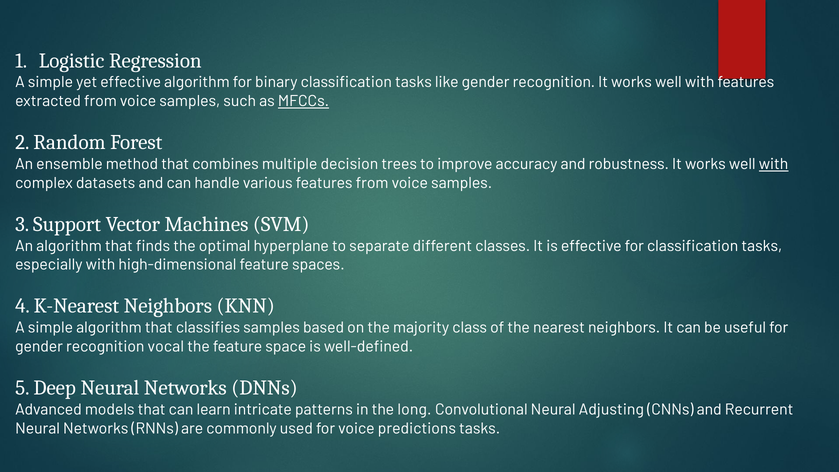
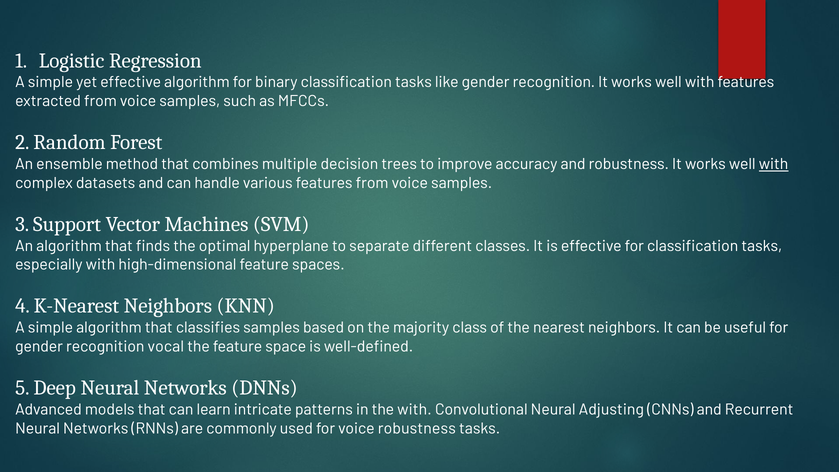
MFCCs underline: present -> none (304, 101)
the long: long -> with (414, 409)
voice predictions: predictions -> robustness (417, 428)
